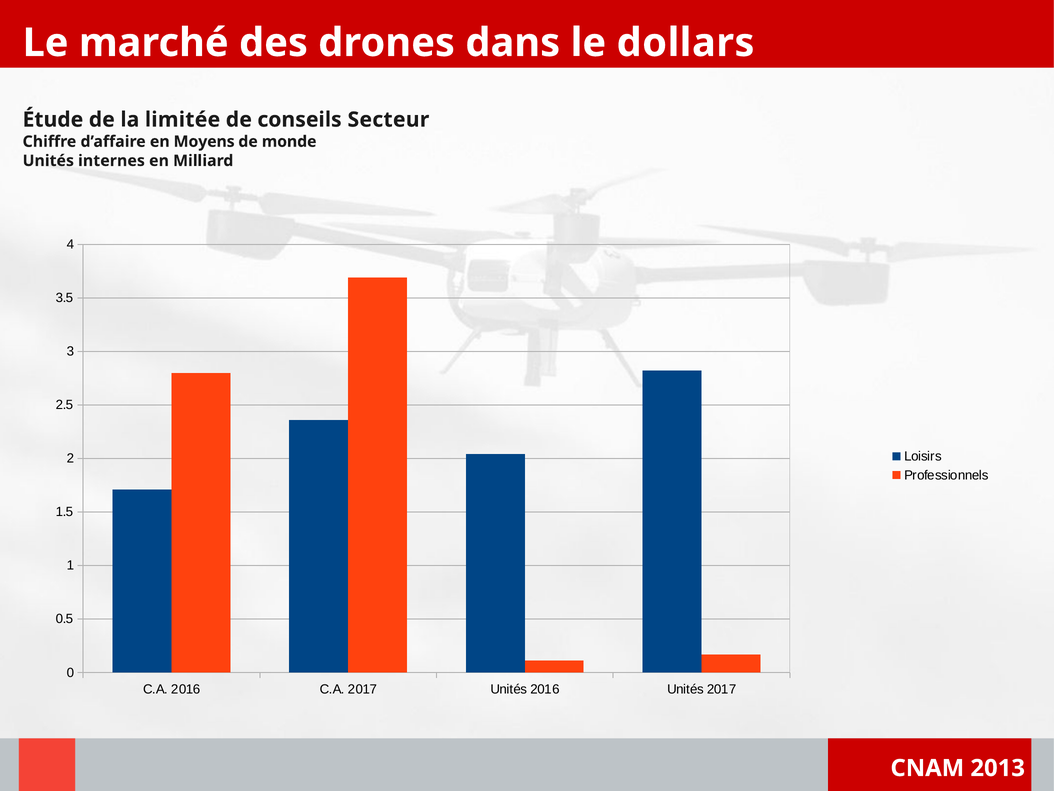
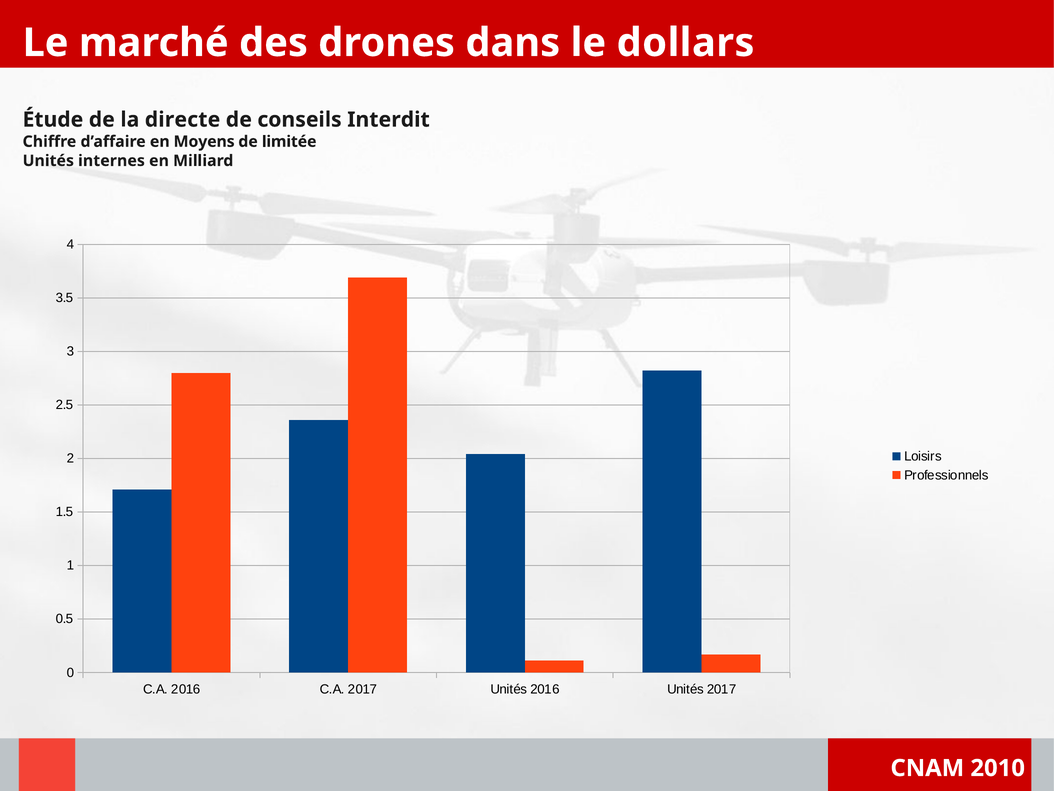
limitée: limitée -> directe (183, 120)
Secteur: Secteur -> Interdit (388, 120)
monde: monde -> limitée (289, 142)
2013: 2013 -> 2010 (998, 768)
